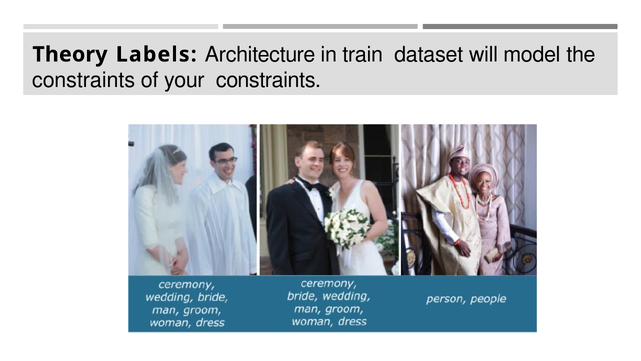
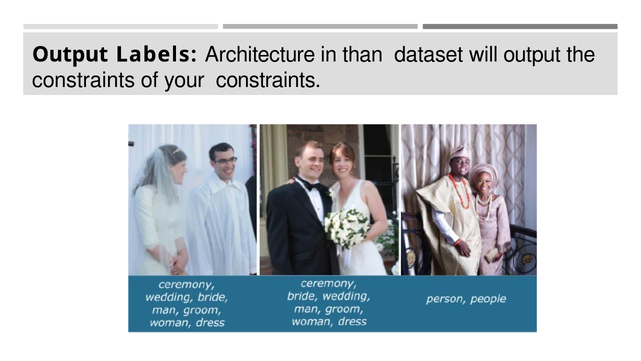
Theory: Theory -> Output (70, 54)
train: train -> than (363, 54)
will model: model -> output (532, 54)
